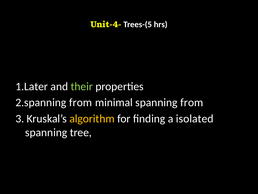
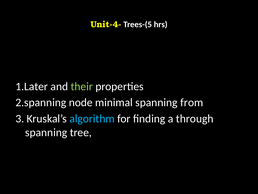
2.spanning from: from -> node (81, 102)
algorithm colour: yellow -> light blue (92, 118)
isolated: isolated -> through (195, 118)
